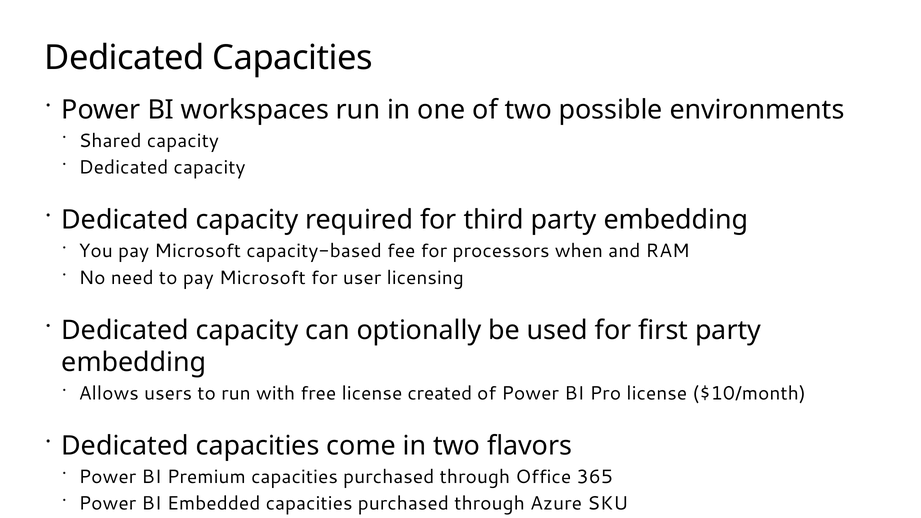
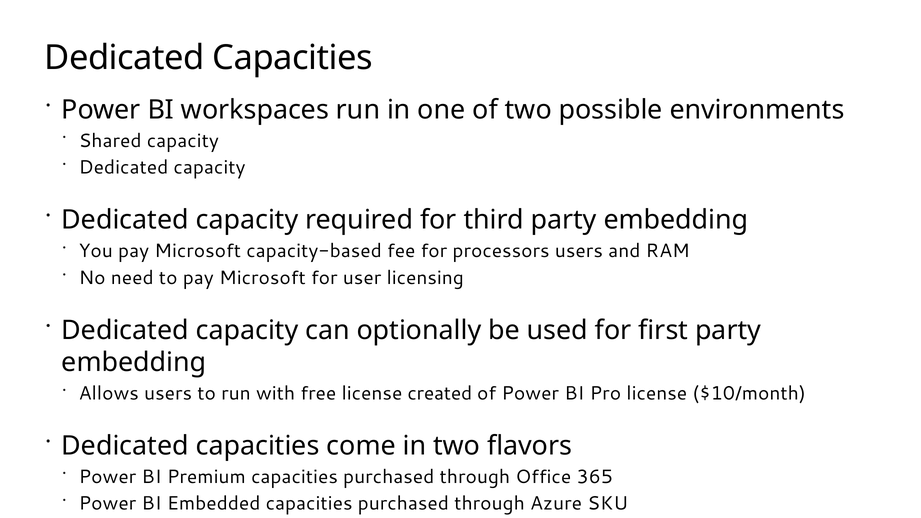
processors when: when -> users (579, 251)
